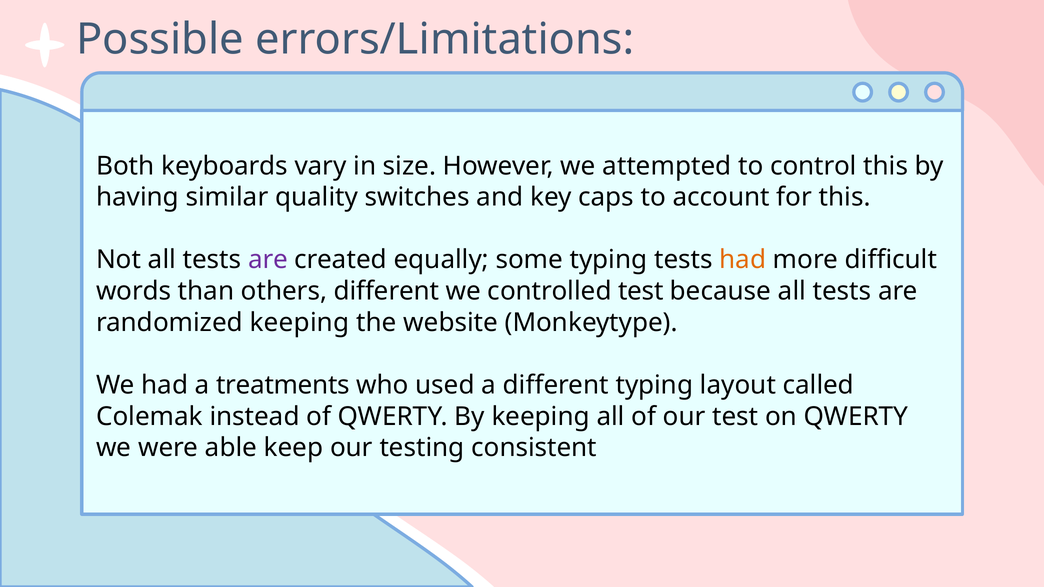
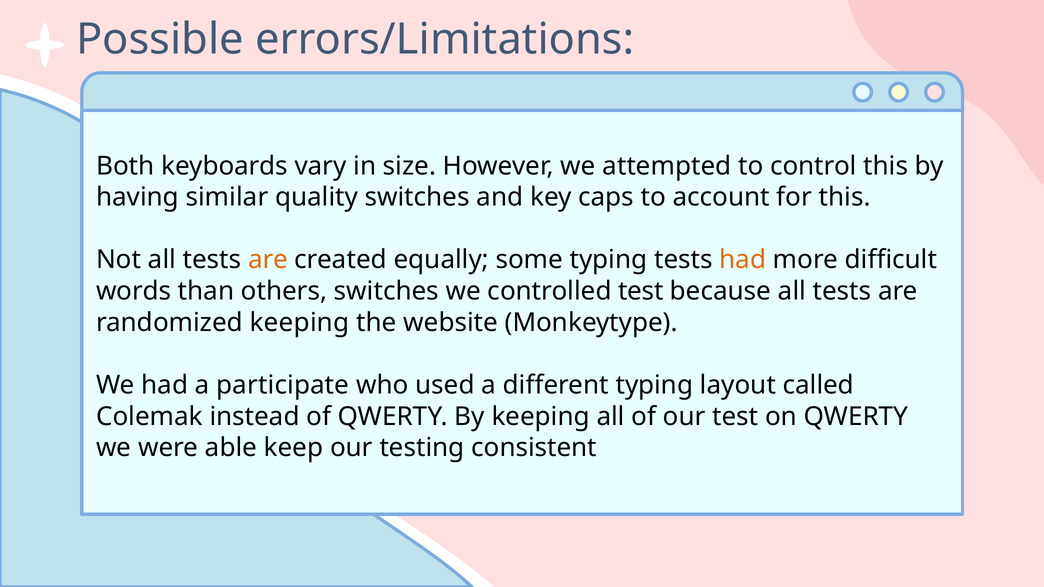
are colour: purple -> orange (268, 260)
others different: different -> switches (386, 291)
treatments: treatments -> participate (283, 385)
